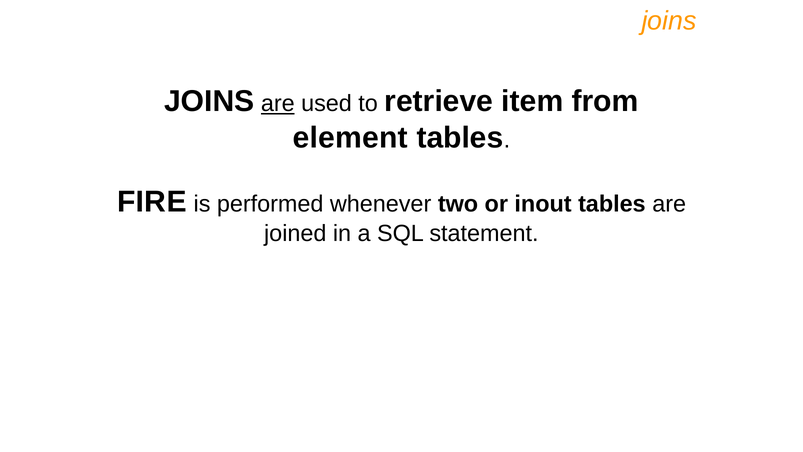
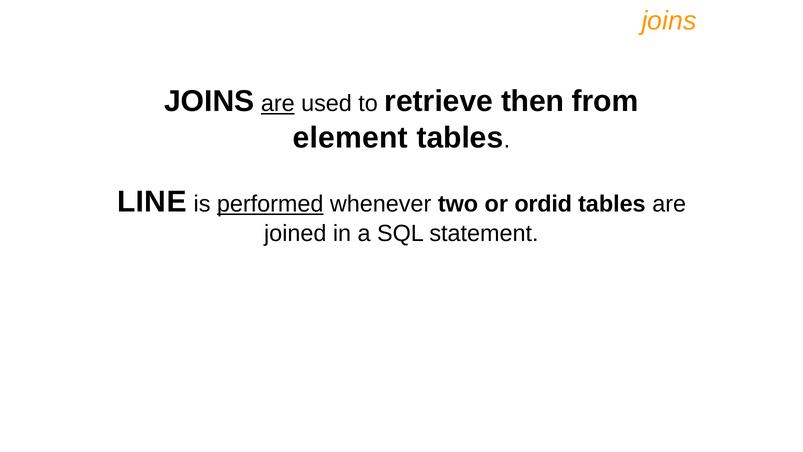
item: item -> then (533, 101)
FIRE: FIRE -> LINE (152, 202)
performed underline: none -> present (270, 204)
inout: inout -> ordid (543, 204)
